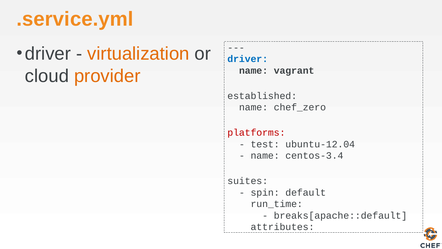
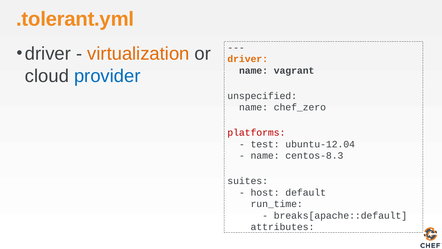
.service.yml: .service.yml -> .tolerant.yml (75, 19)
driver colour: blue -> orange (248, 59)
provider colour: orange -> blue (107, 76)
established: established -> unspecified (262, 96)
centos-3.4: centos-3.4 -> centos-8.3 (314, 156)
spin: spin -> host (265, 192)
